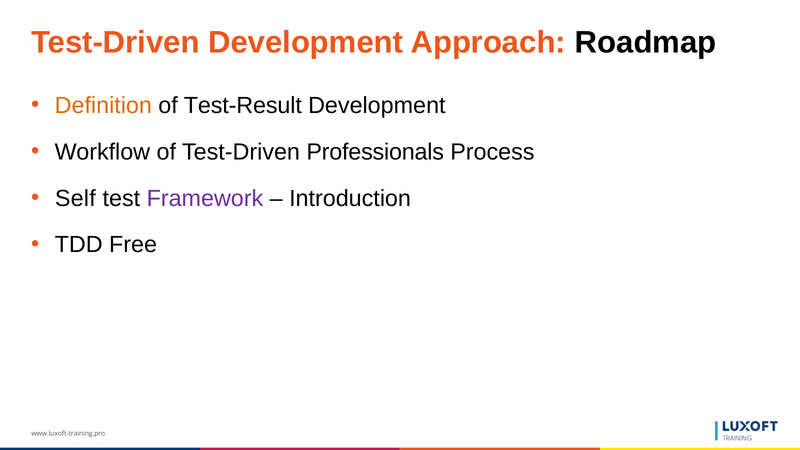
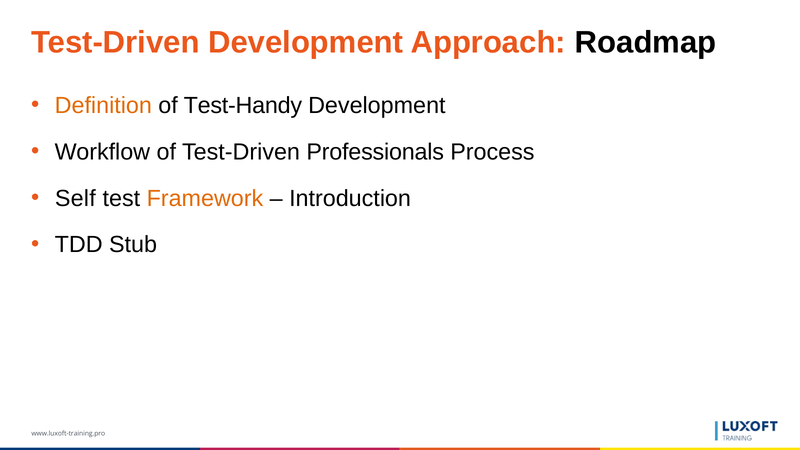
Test-Result: Test-Result -> Test-Handy (243, 106)
Framework colour: purple -> orange (205, 198)
Free: Free -> Stub (133, 245)
